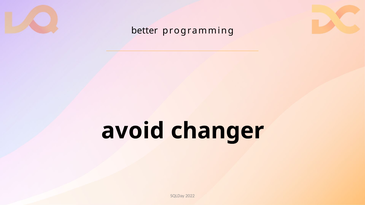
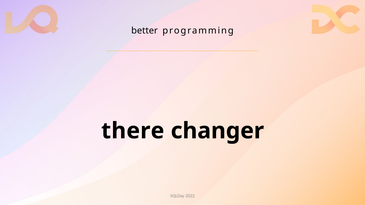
avoid: avoid -> there (133, 131)
